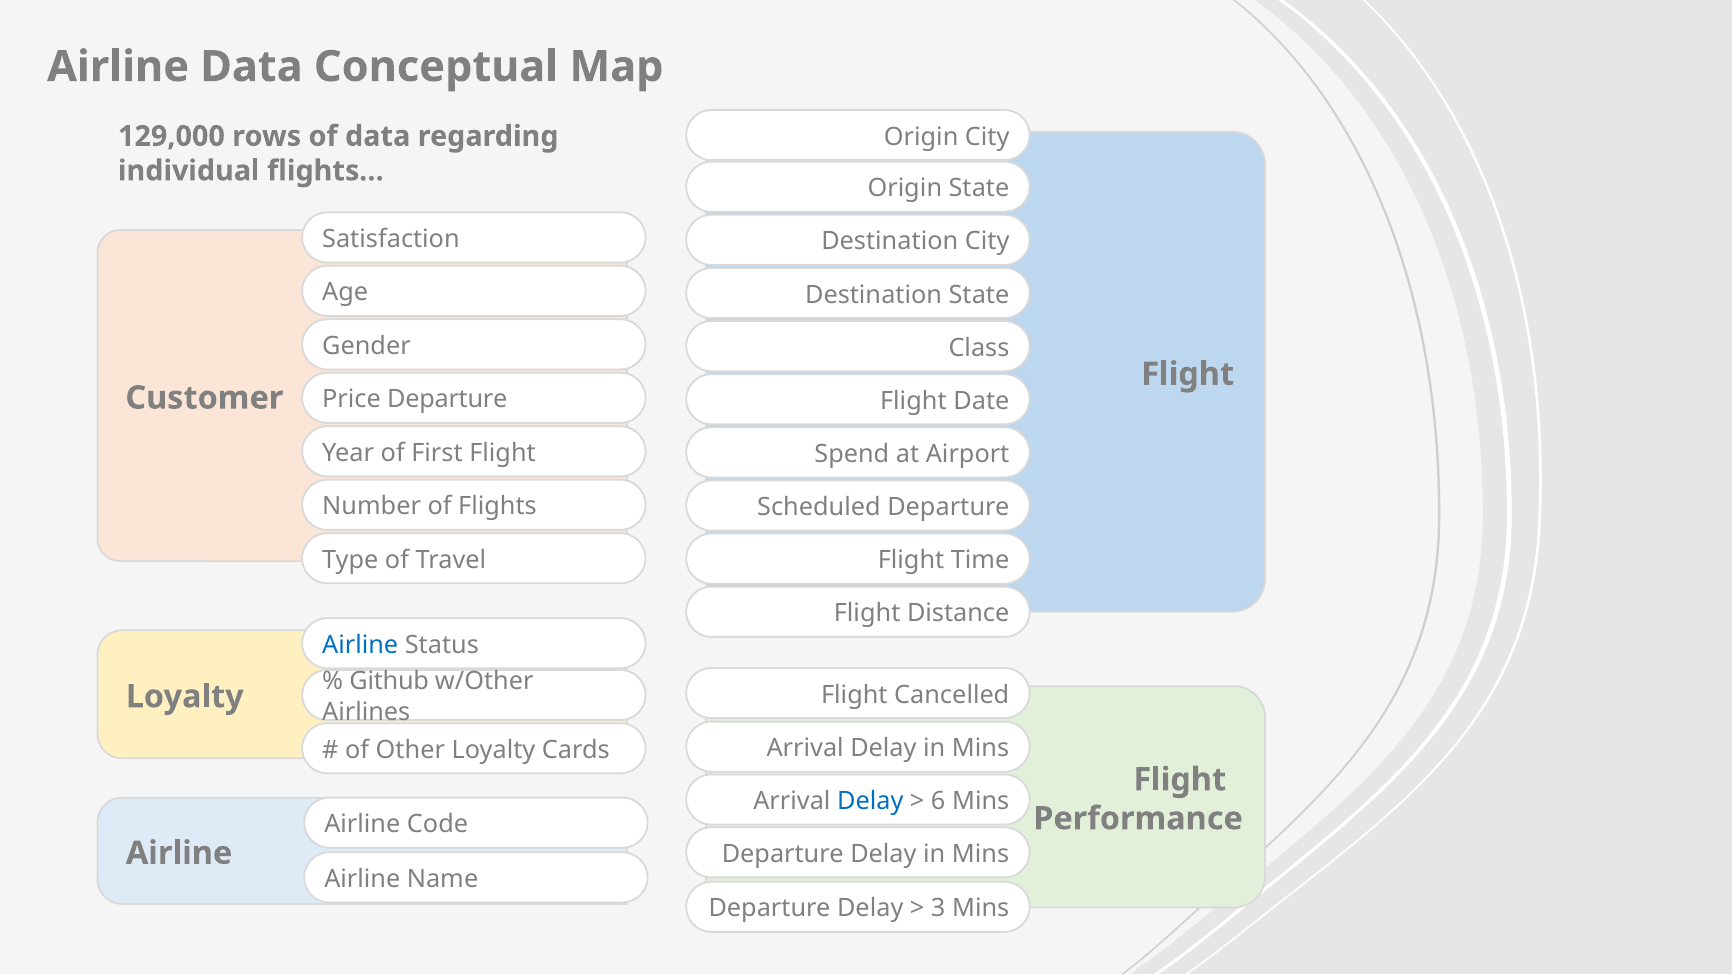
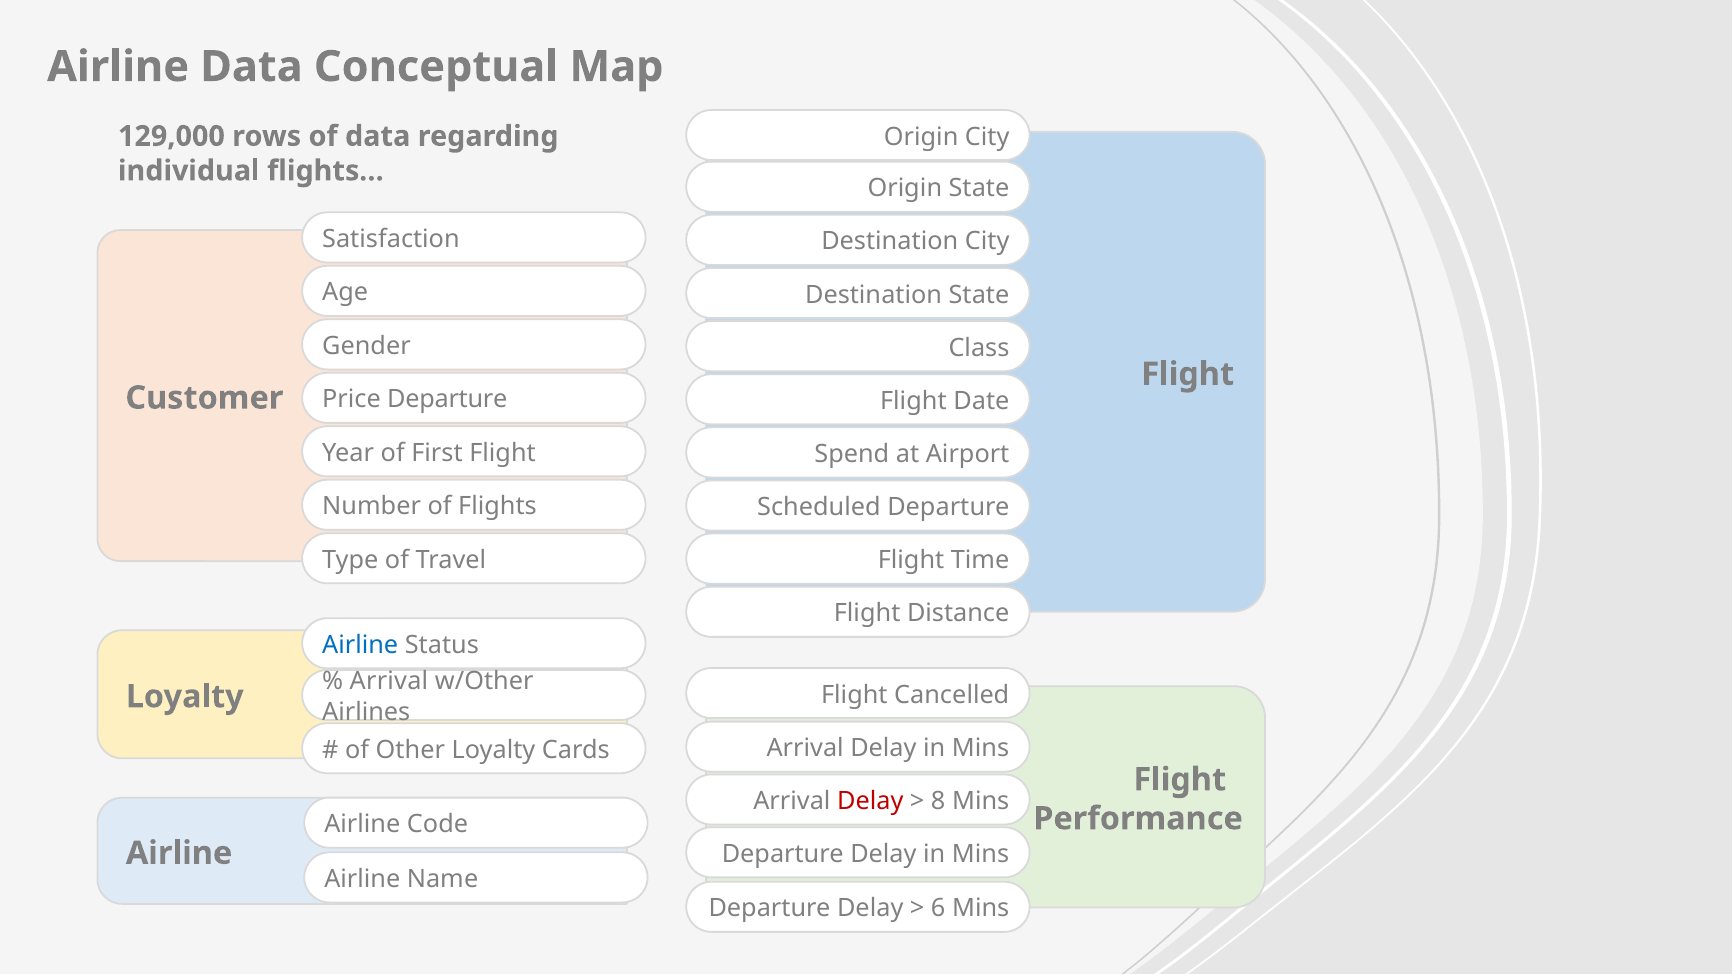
Github: Github -> Arrival (389, 682)
Delay colour: blue -> red (870, 801)
6: 6 -> 8 (938, 801)
3: 3 -> 6 (938, 909)
